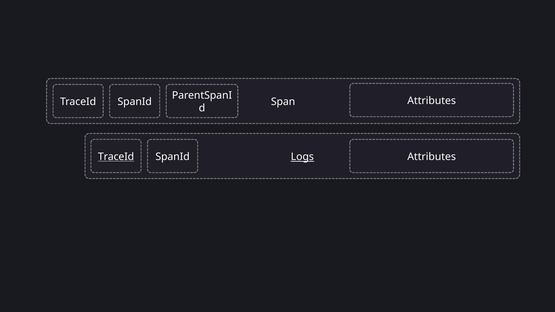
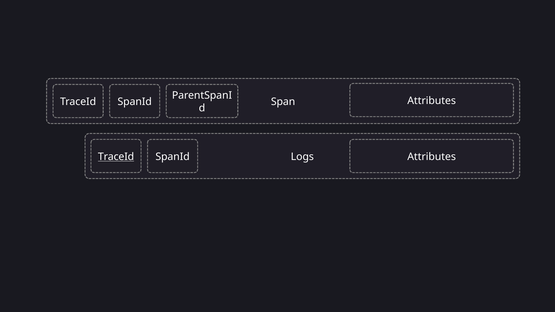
Logs underline: present -> none (302, 157)
